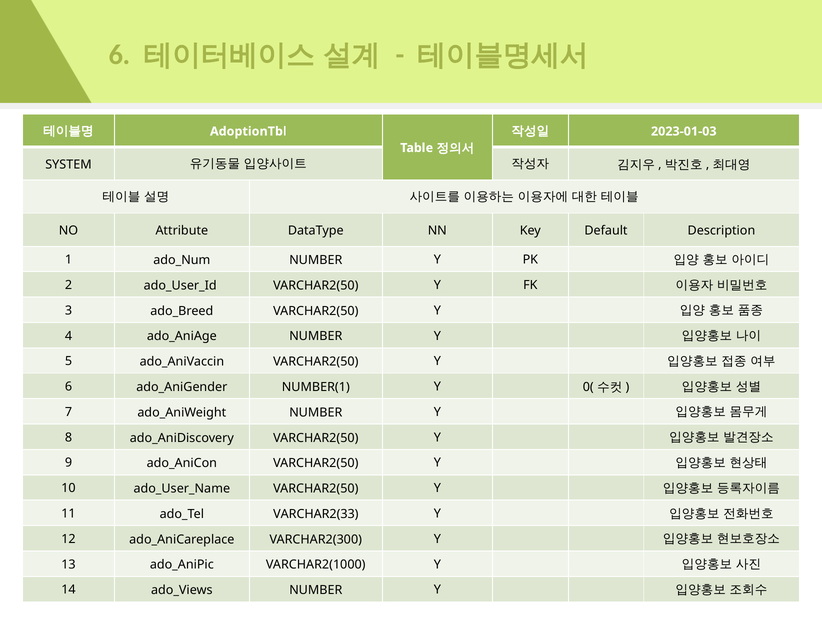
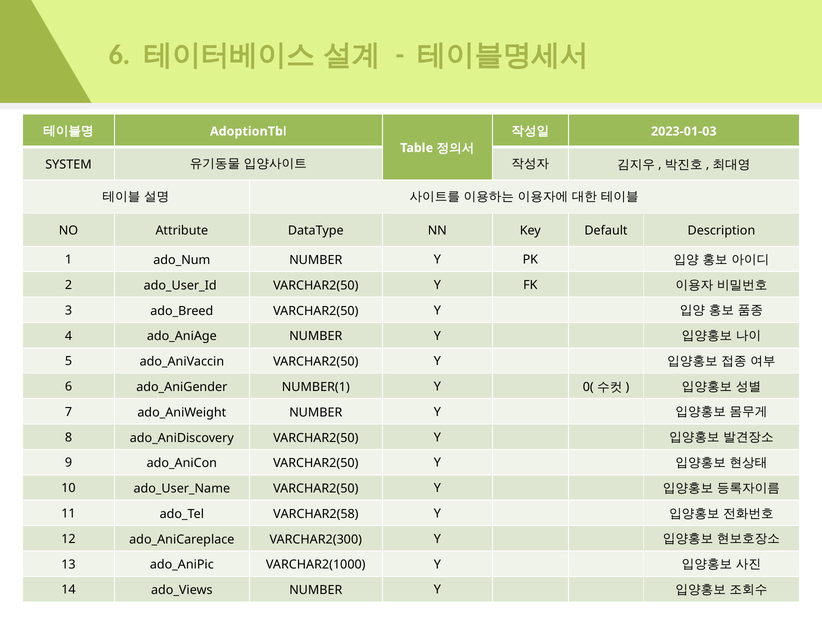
VARCHAR2(33: VARCHAR2(33 -> VARCHAR2(58 (316, 514)
